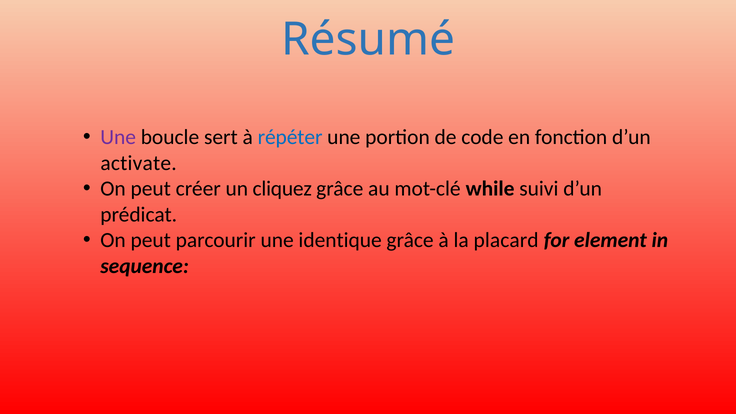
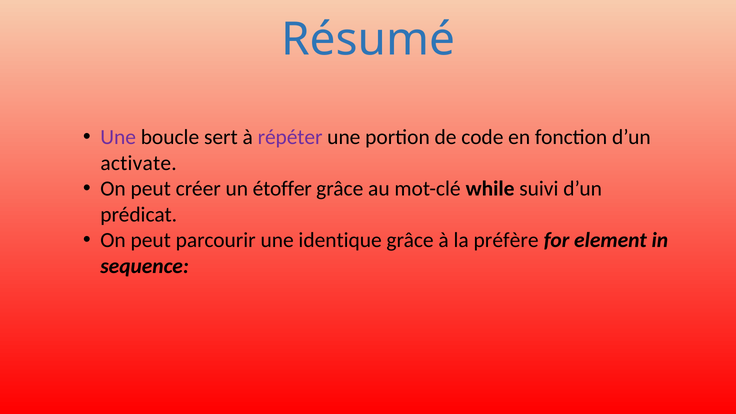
répéter colour: blue -> purple (290, 137)
cliquez: cliquez -> étoffer (282, 189)
placard: placard -> préfère (506, 240)
